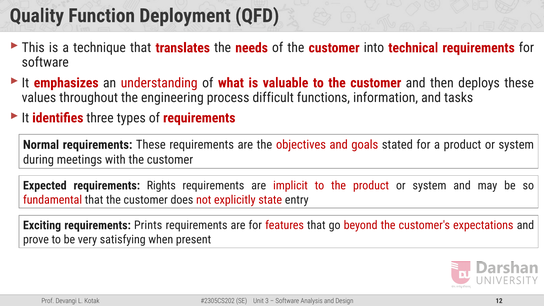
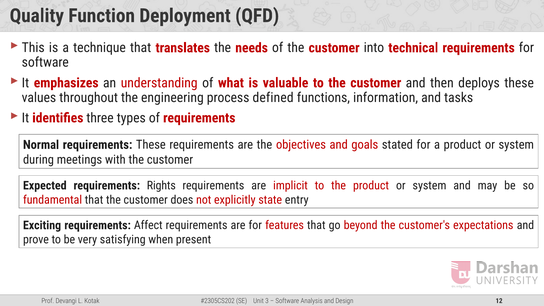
difficult: difficult -> defined (273, 98)
Prints: Prints -> Affect (148, 225)
